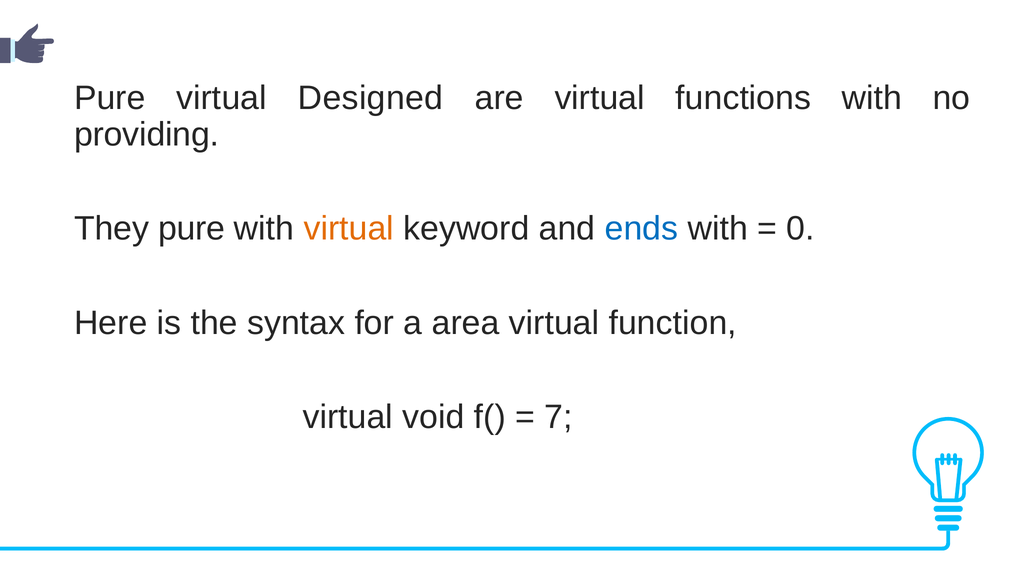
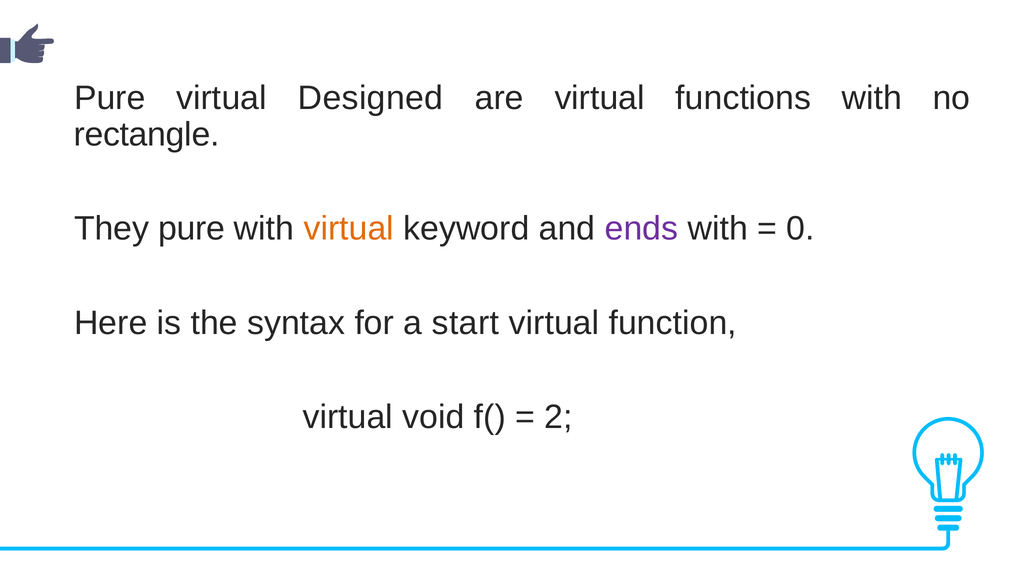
providing: providing -> rectangle (147, 135)
ends colour: blue -> purple (641, 229)
area: area -> start (465, 323)
7: 7 -> 2 (559, 418)
